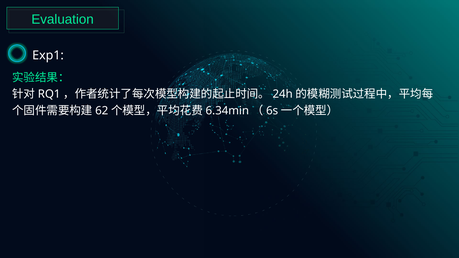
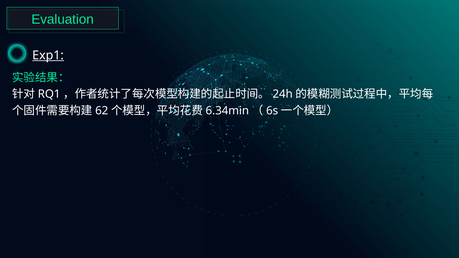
Exp1 underline: none -> present (48, 55)
